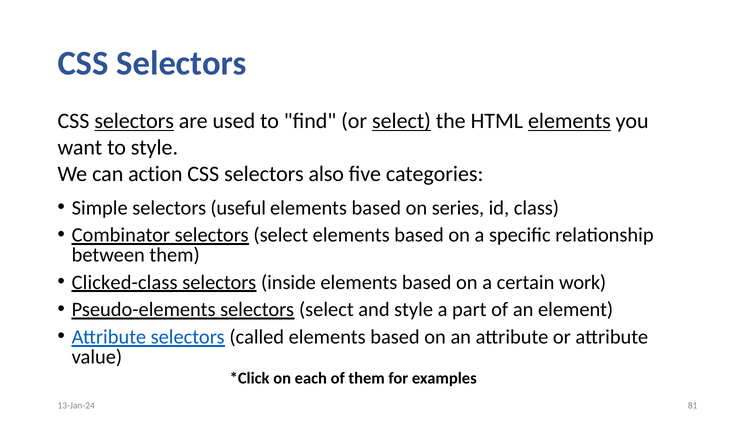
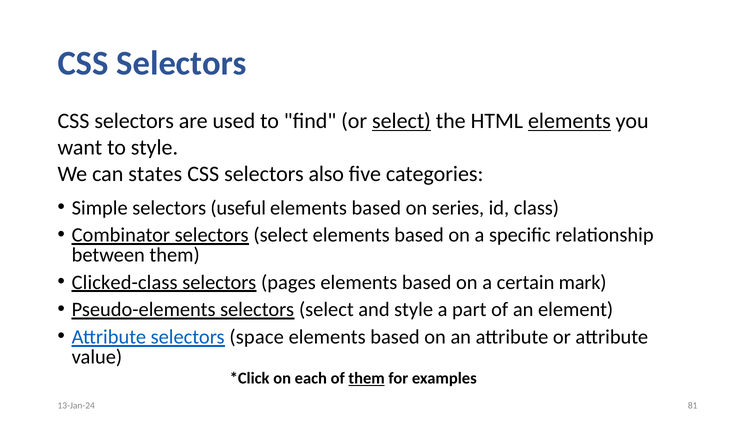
selectors underline: present -> none (134, 121)
action: action -> states (155, 174)
inside: inside -> pages (288, 282)
work: work -> mark (583, 282)
called: called -> space (257, 337)
them underline: none -> present (367, 378)
